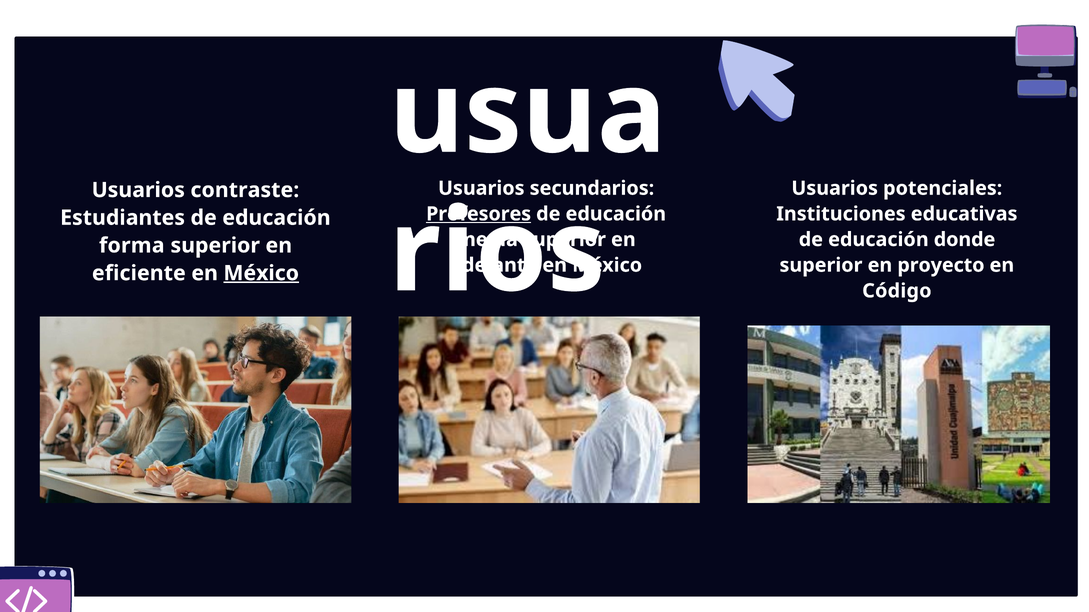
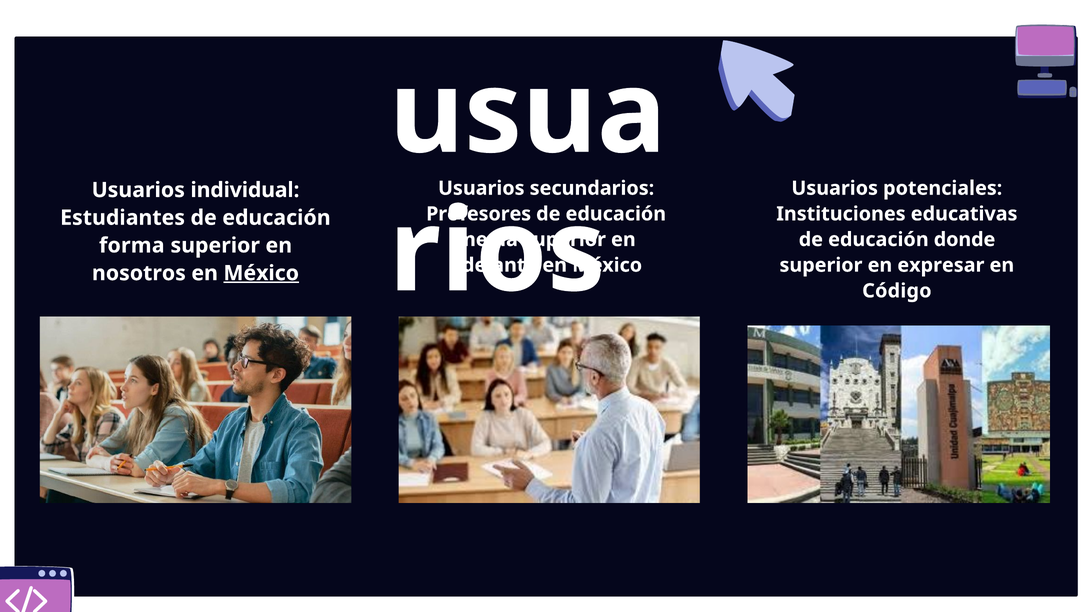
contraste: contraste -> individual (245, 190)
Profesores underline: present -> none (479, 214)
proyecto: proyecto -> expresar (941, 265)
eficiente: eficiente -> nosotros (139, 273)
